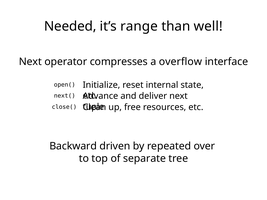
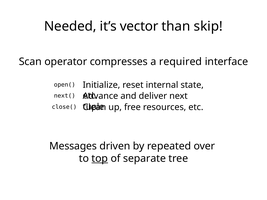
range: range -> vector (139, 26)
well: well -> skip (208, 26)
Next: Next -> Scan (30, 62)
overflow: overflow -> required (181, 62)
Backward: Backward -> Messages (73, 146)
top underline: none -> present (100, 159)
